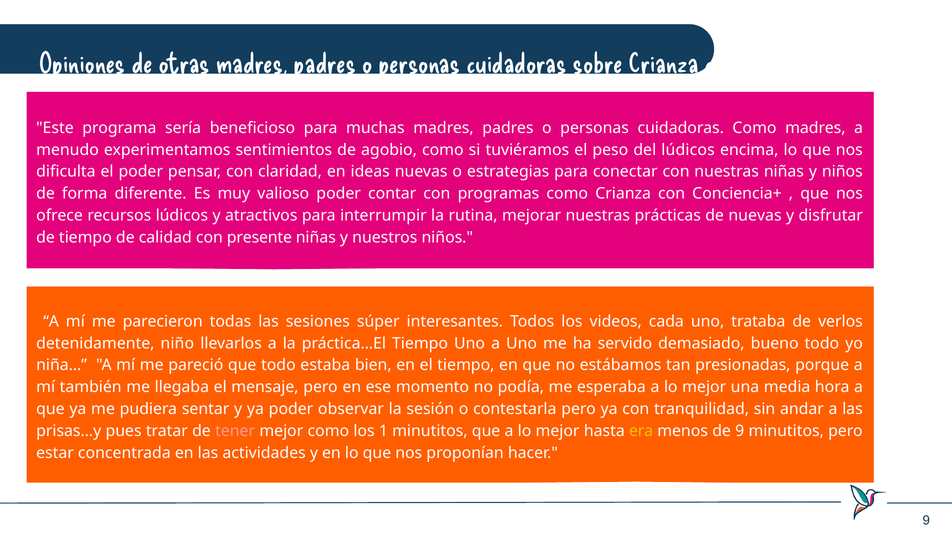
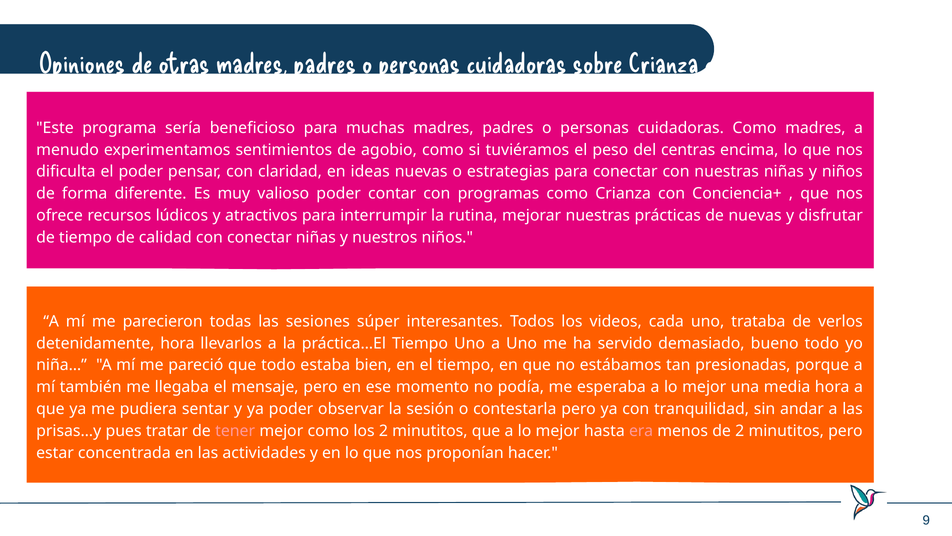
del lúdicos: lúdicos -> centras (688, 150)
con presente: presente -> conectar (259, 237)
detenidamente niño: niño -> hora (177, 343)
los 1: 1 -> 2 (383, 431)
era colour: yellow -> pink (641, 431)
de 9: 9 -> 2 (740, 431)
